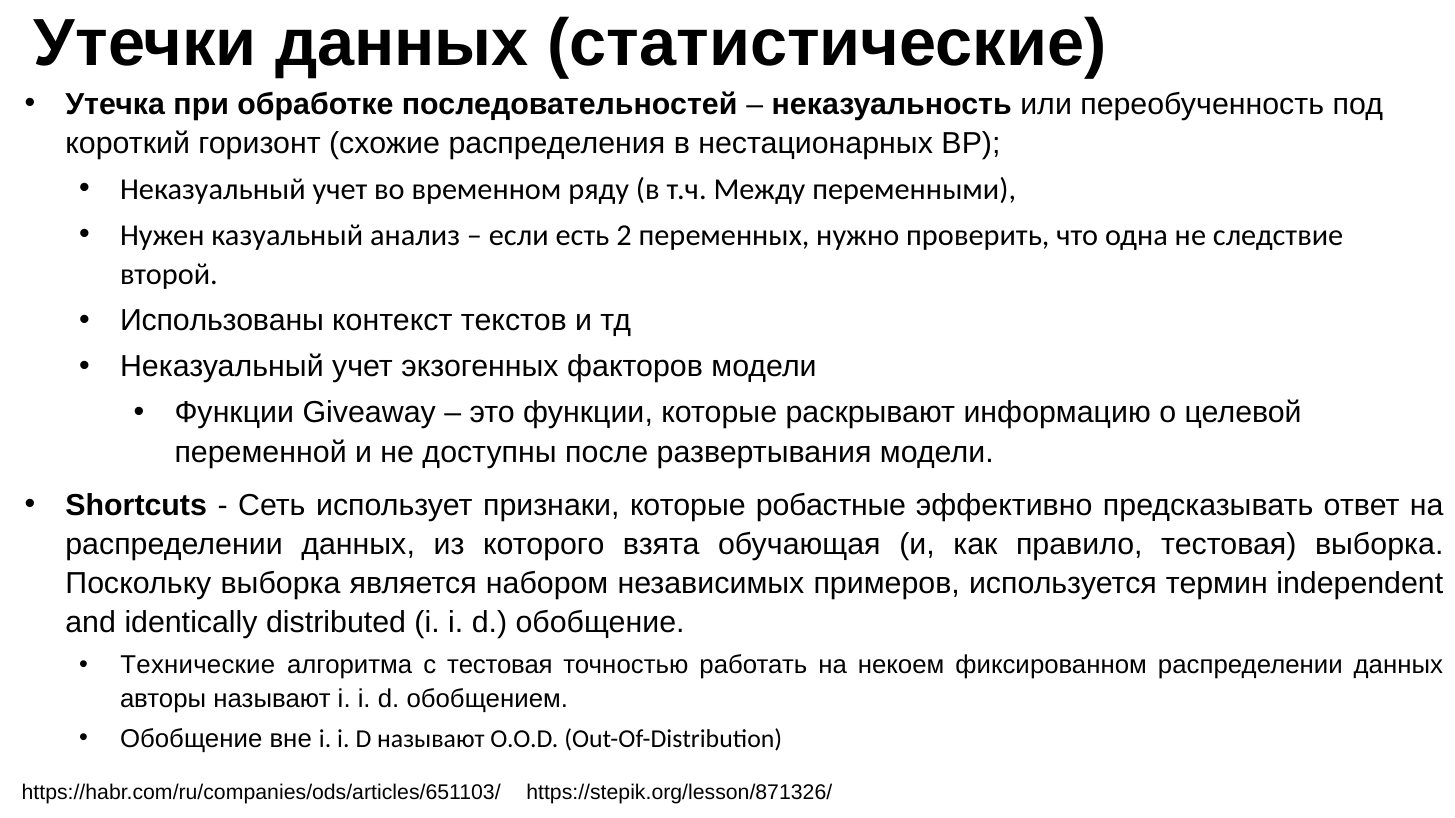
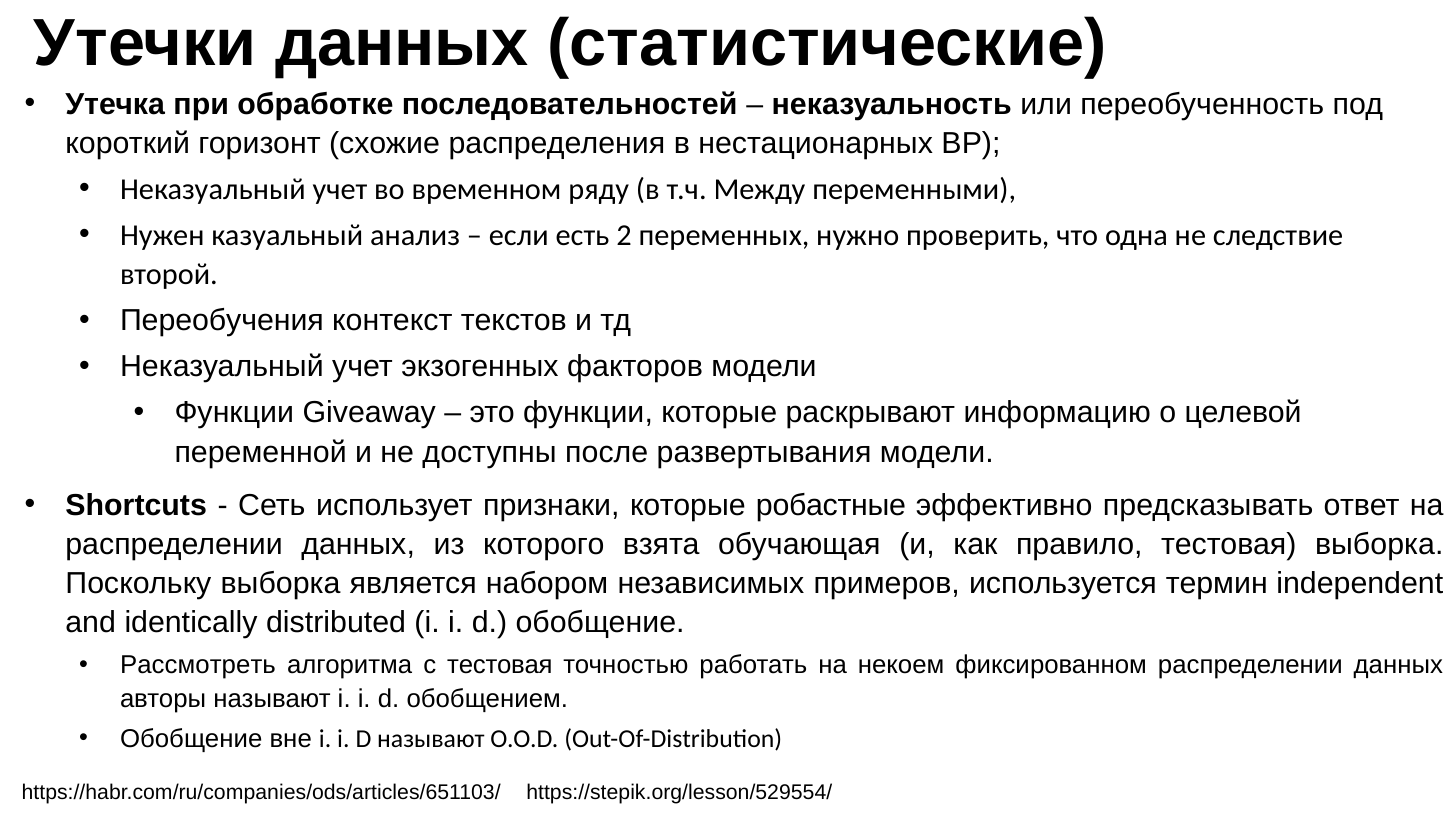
Использованы: Использованы -> Переобучения (222, 321)
Технические: Технические -> Рассмотреть (198, 666)
https://stepik.org/lesson/871326/: https://stepik.org/lesson/871326/ -> https://stepik.org/lesson/529554/ (679, 793)
